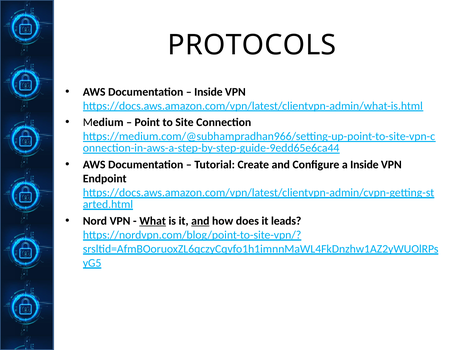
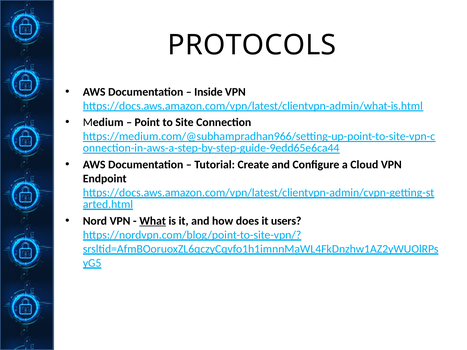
a Inside: Inside -> Cloud (364, 165)
and underline: present -> none (200, 221)
leads: leads -> users (286, 221)
